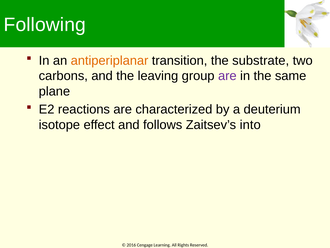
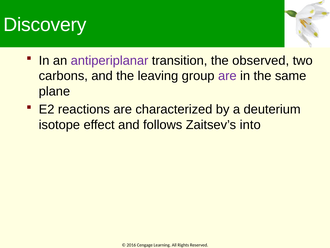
Following: Following -> Discovery (45, 25)
antiperiplanar colour: orange -> purple (110, 60)
substrate: substrate -> observed (261, 60)
